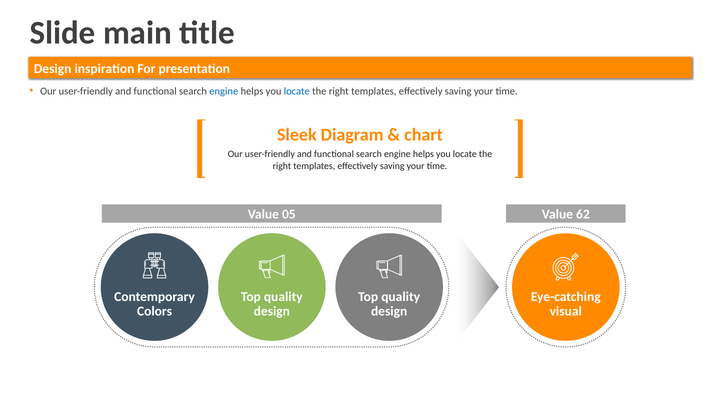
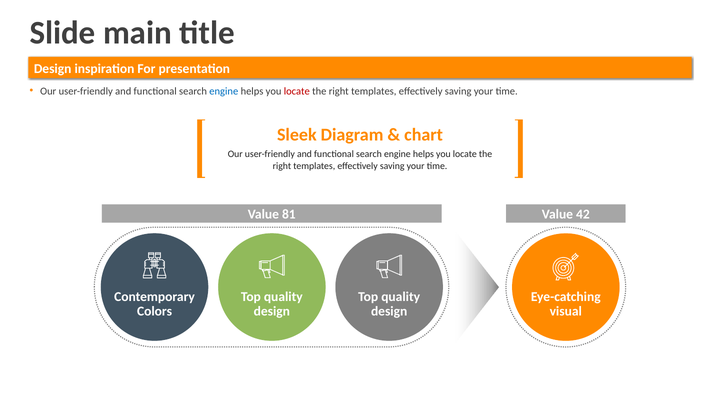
locate colour: blue -> red (297, 91)
05: 05 -> 81 (289, 214)
62: 62 -> 42 (583, 214)
